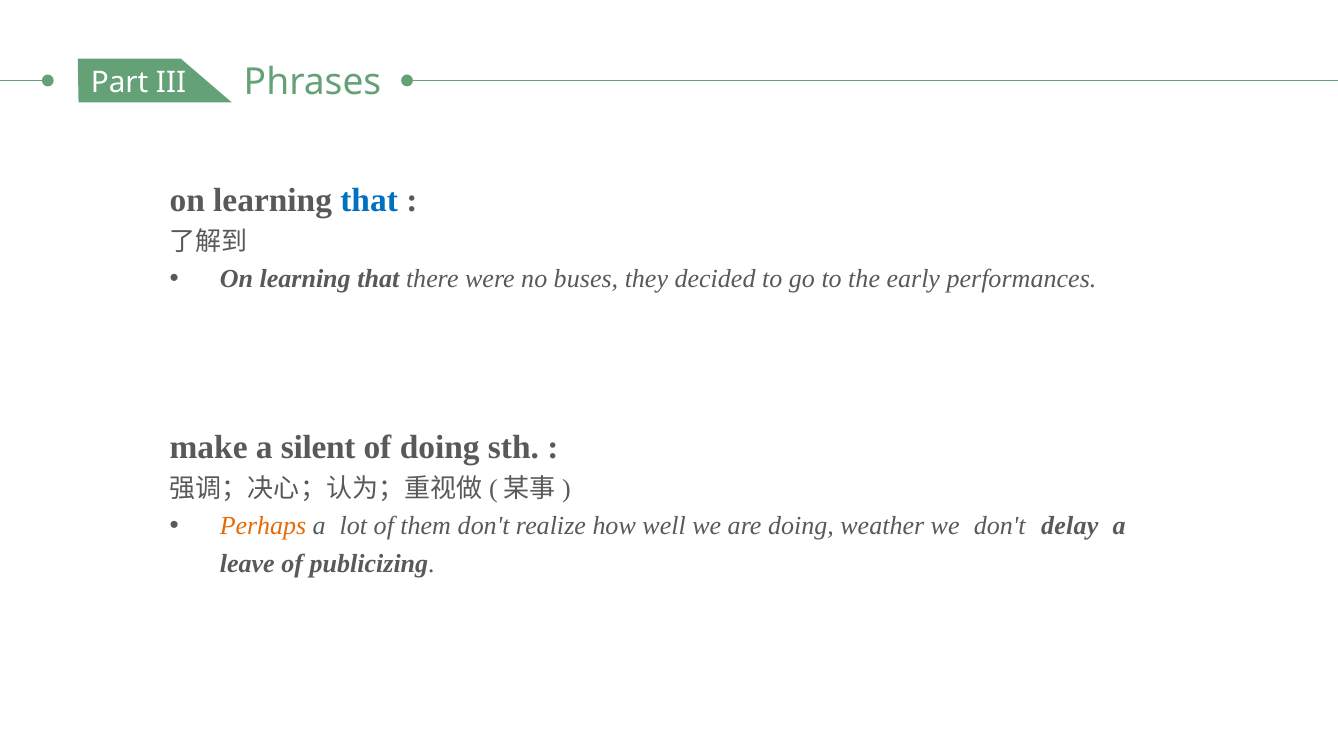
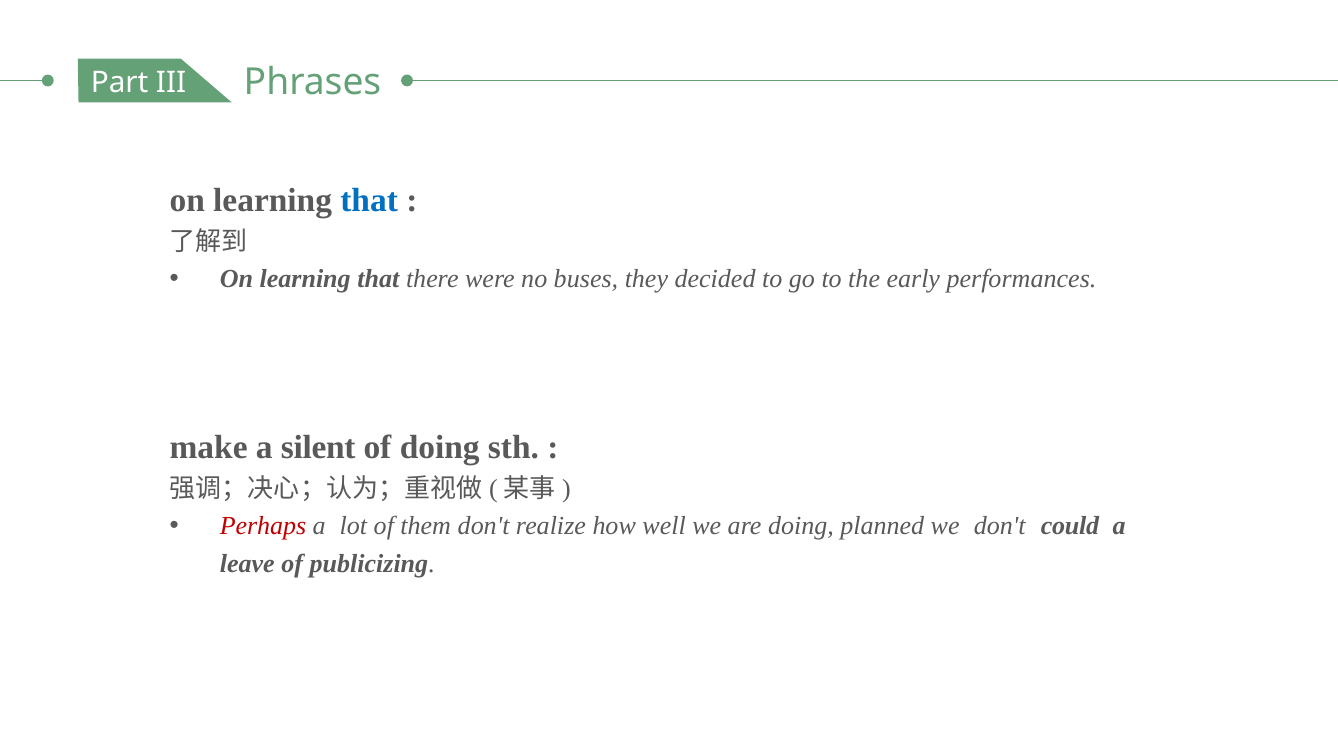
Perhaps colour: orange -> red (263, 526)
weather: weather -> planned (882, 526)
delay: delay -> could (1070, 526)
